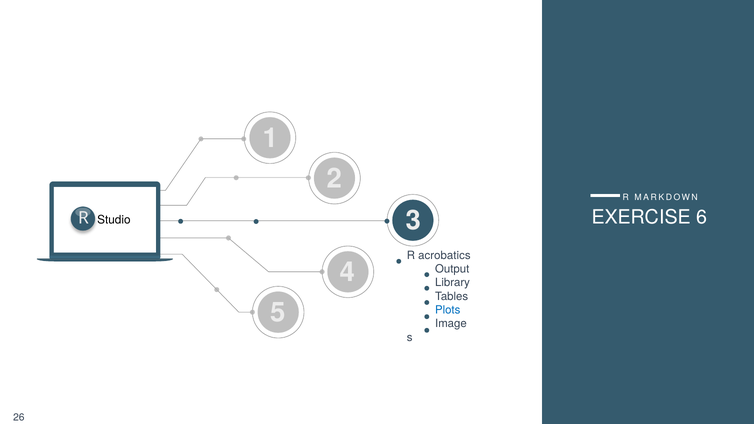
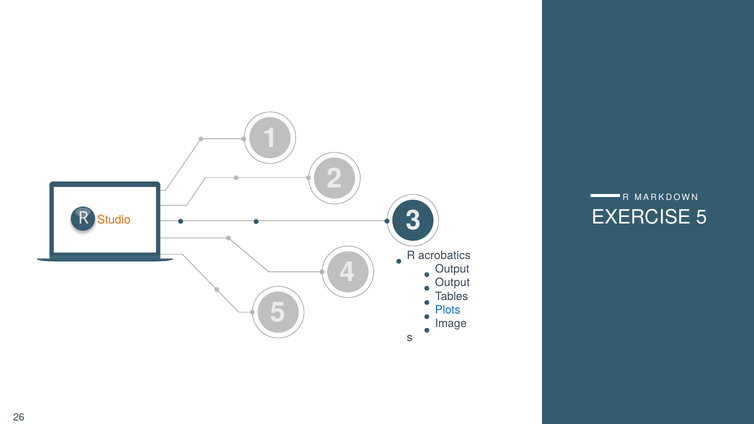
EXERCISE 6: 6 -> 5 (702, 217)
Studio colour: black -> orange (114, 220)
Library: Library -> Output (452, 283)
